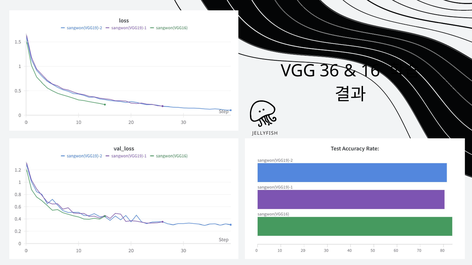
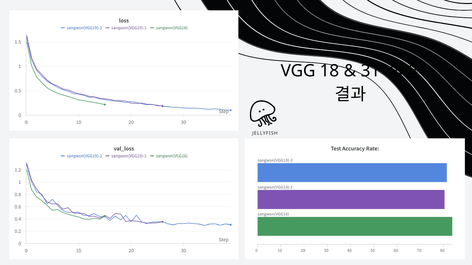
36: 36 -> 18 (330, 71)
16: 16 -> 31 (370, 71)
